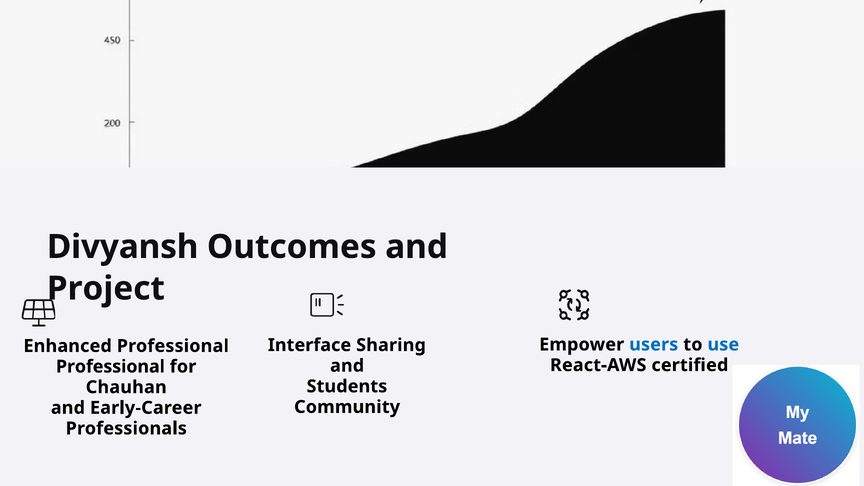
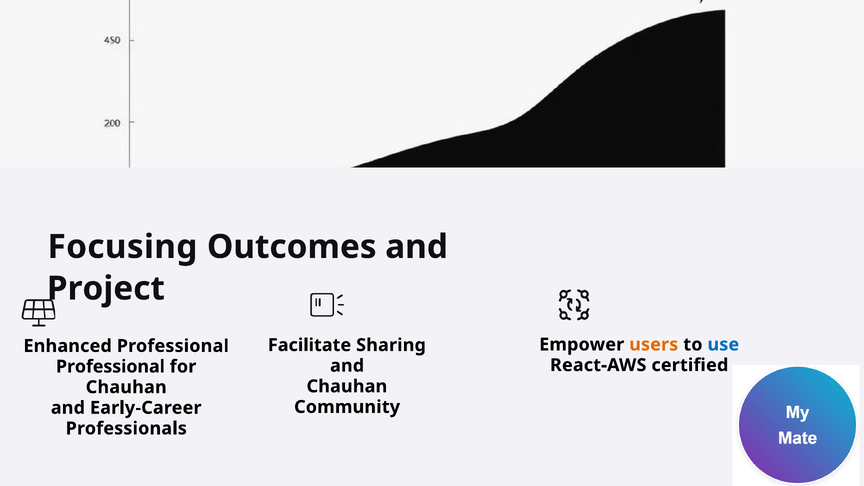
Divyansh: Divyansh -> Focusing (122, 247)
users colour: blue -> orange (654, 345)
Interface: Interface -> Facilitate (310, 345)
Students: Students -> Chauhan (347, 386)
